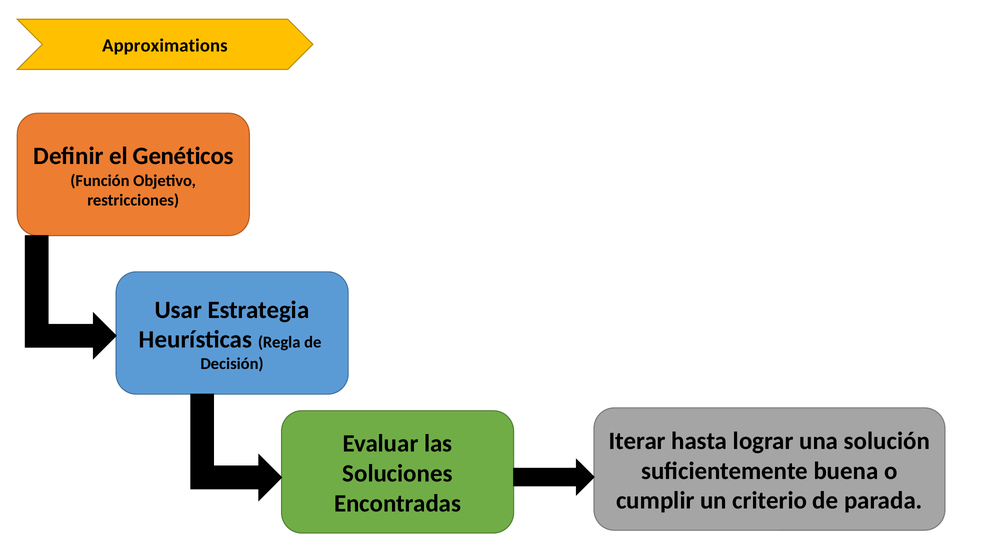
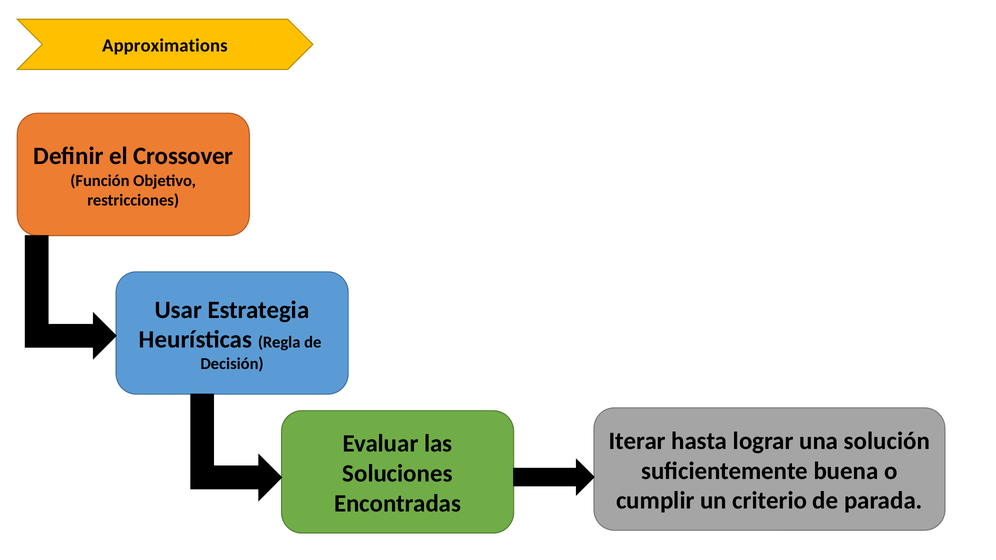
Genéticos: Genéticos -> Crossover (183, 156)
